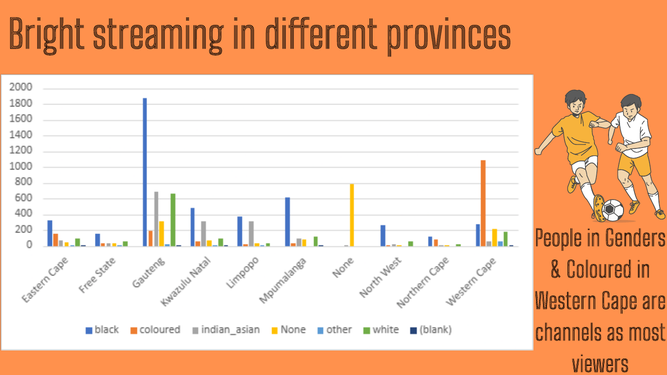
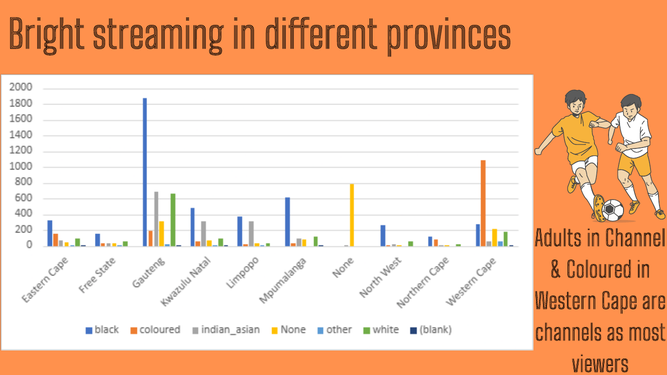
People: People -> Adults (558, 239)
Genders: Genders -> Channel (635, 239)
